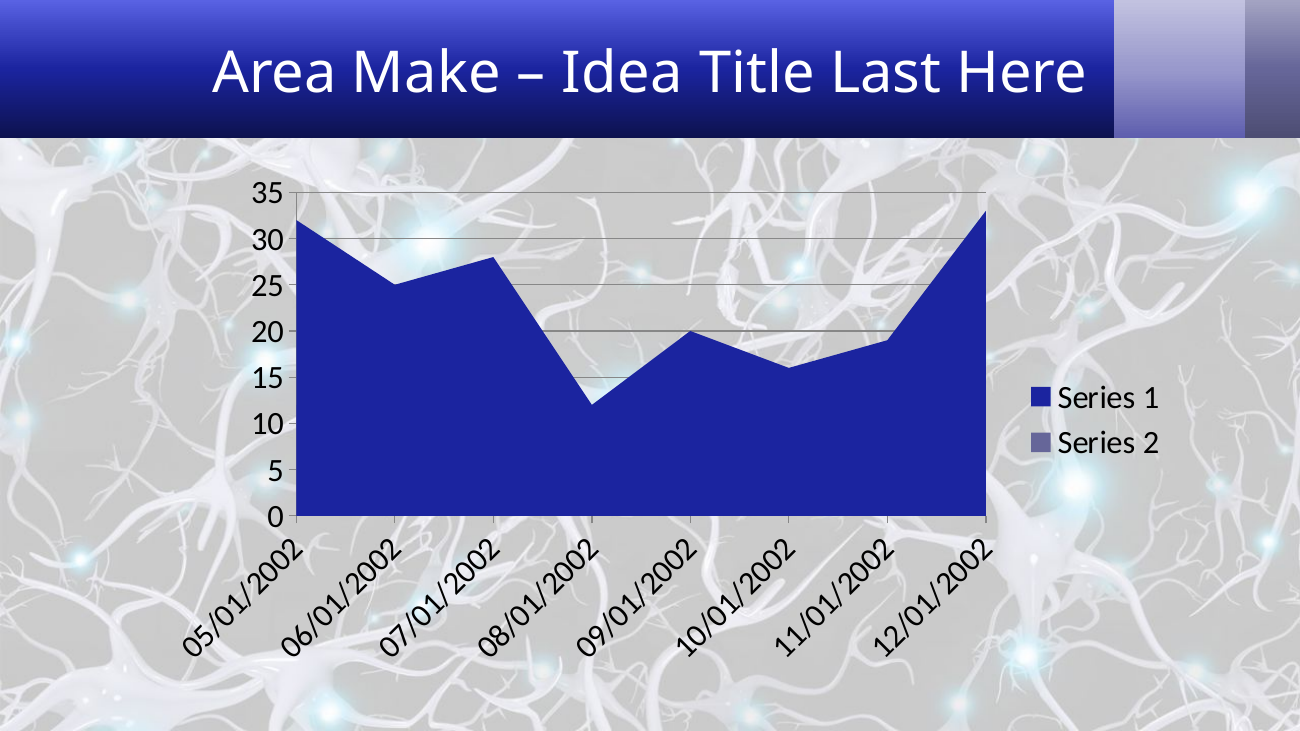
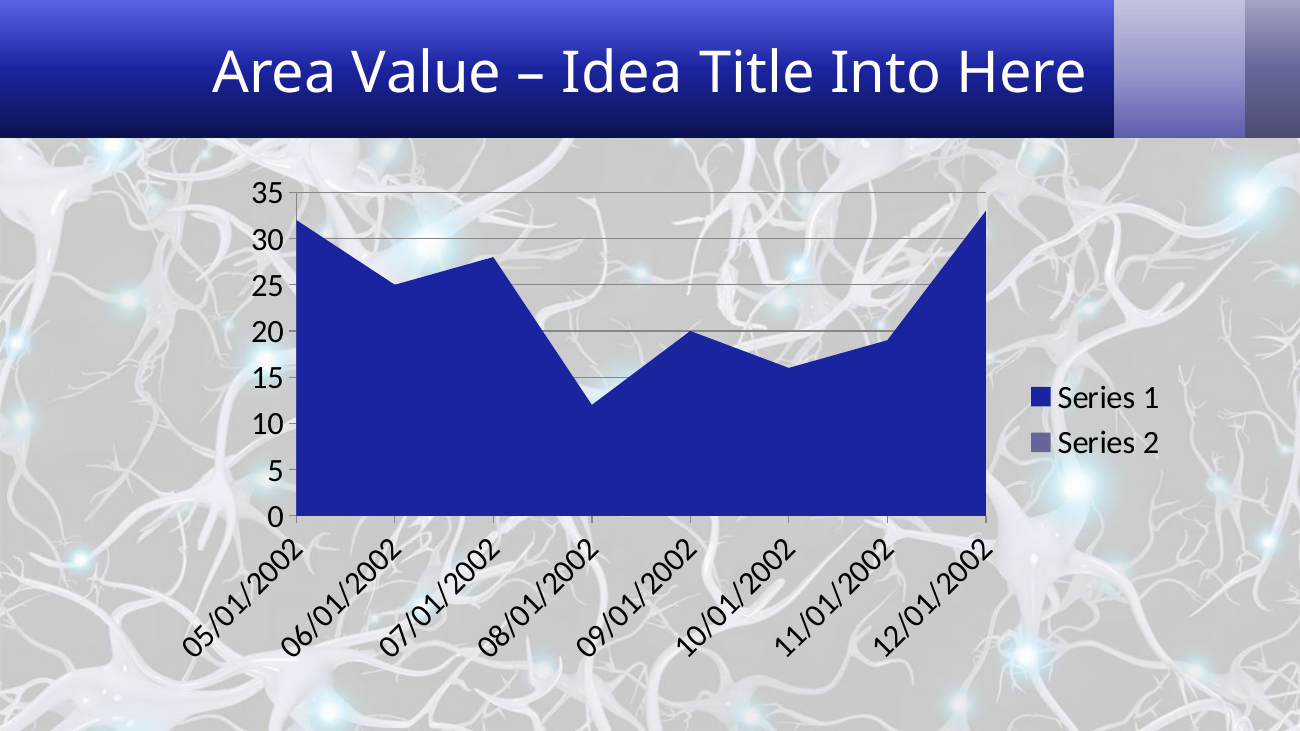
Make: Make -> Value (427, 73)
Last: Last -> Into (886, 73)
